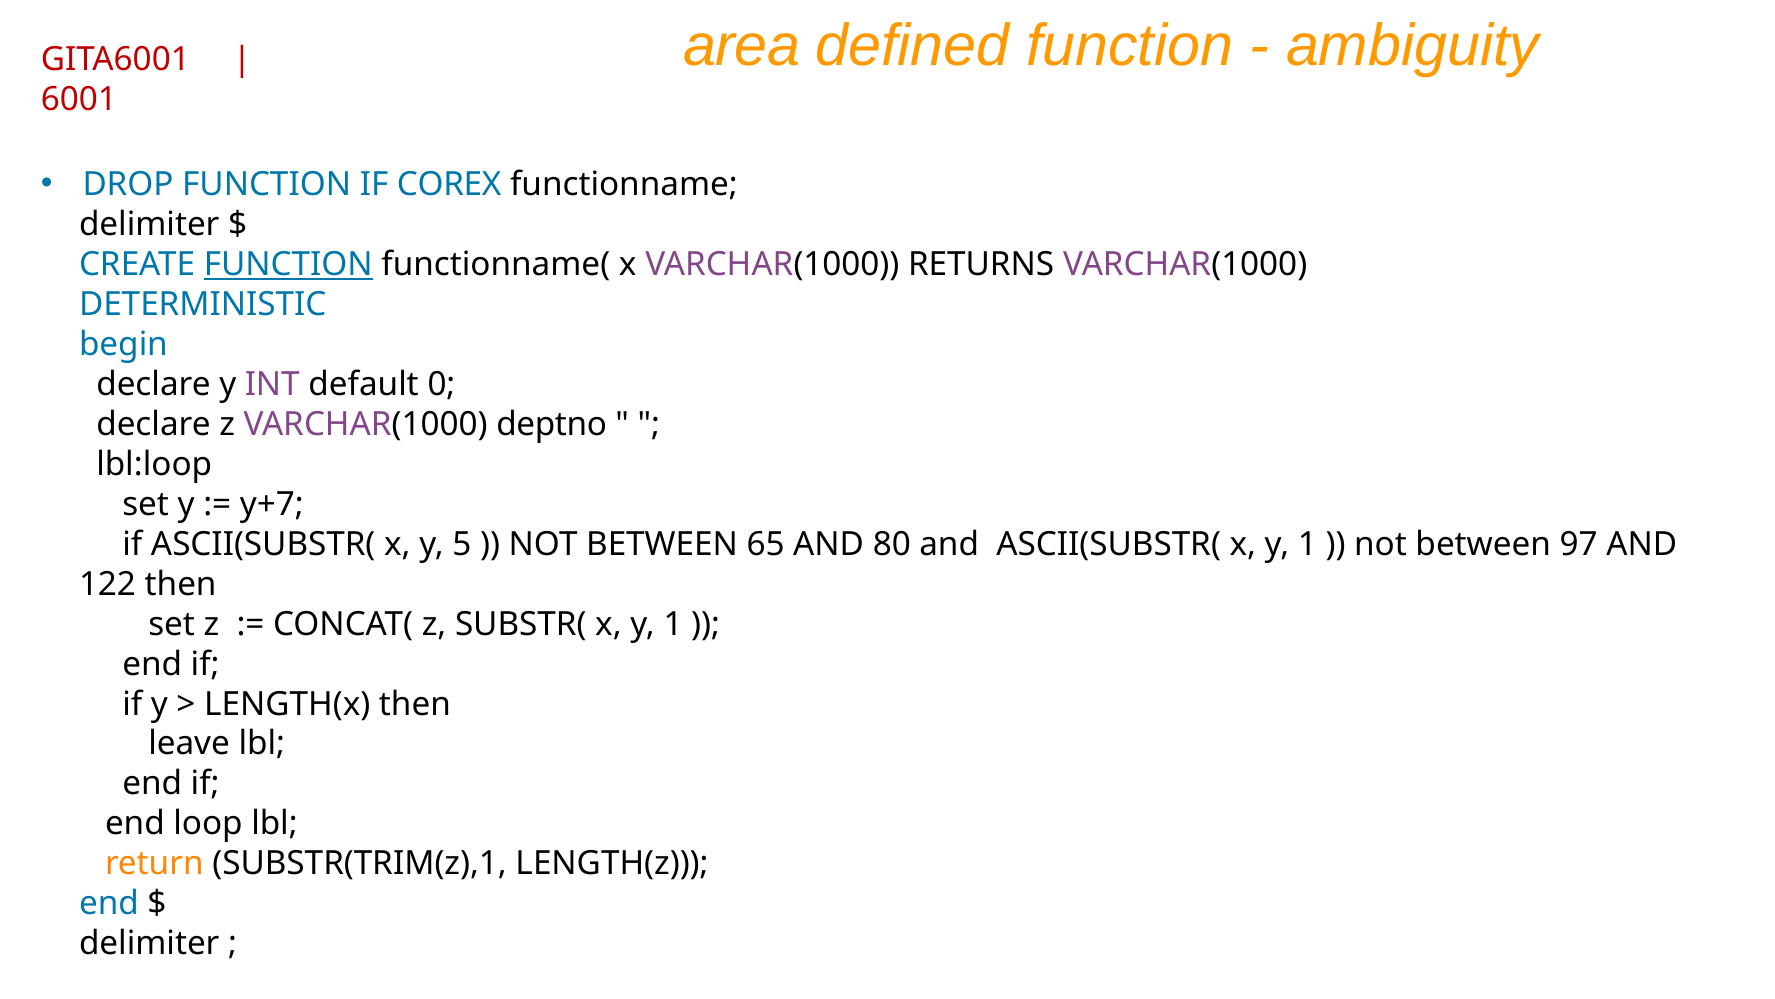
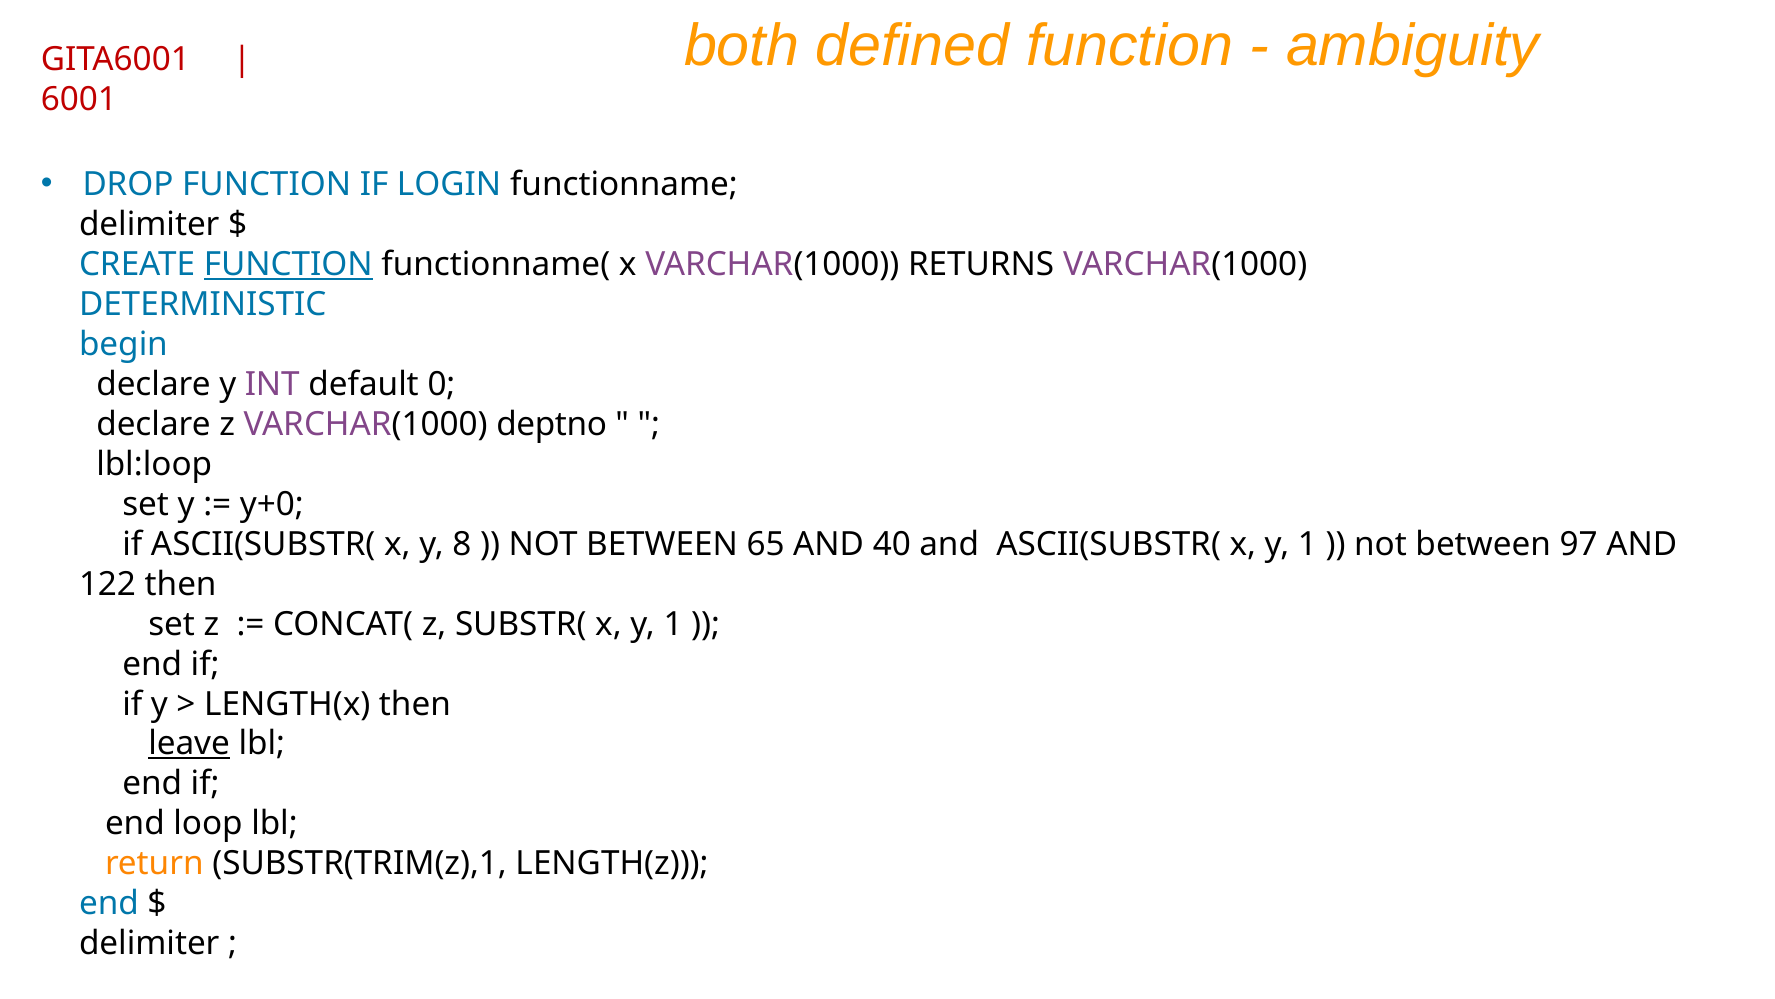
area: area -> both (742, 46)
COREX: COREX -> LOGIN (449, 184)
y+7: y+7 -> y+0 (272, 504)
5: 5 -> 8 (462, 544)
80: 80 -> 40 (892, 544)
leave underline: none -> present (189, 744)
